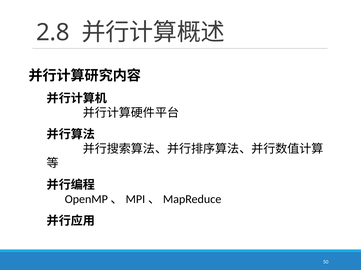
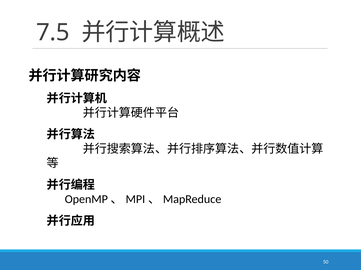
2.8: 2.8 -> 7.5 (53, 32)
